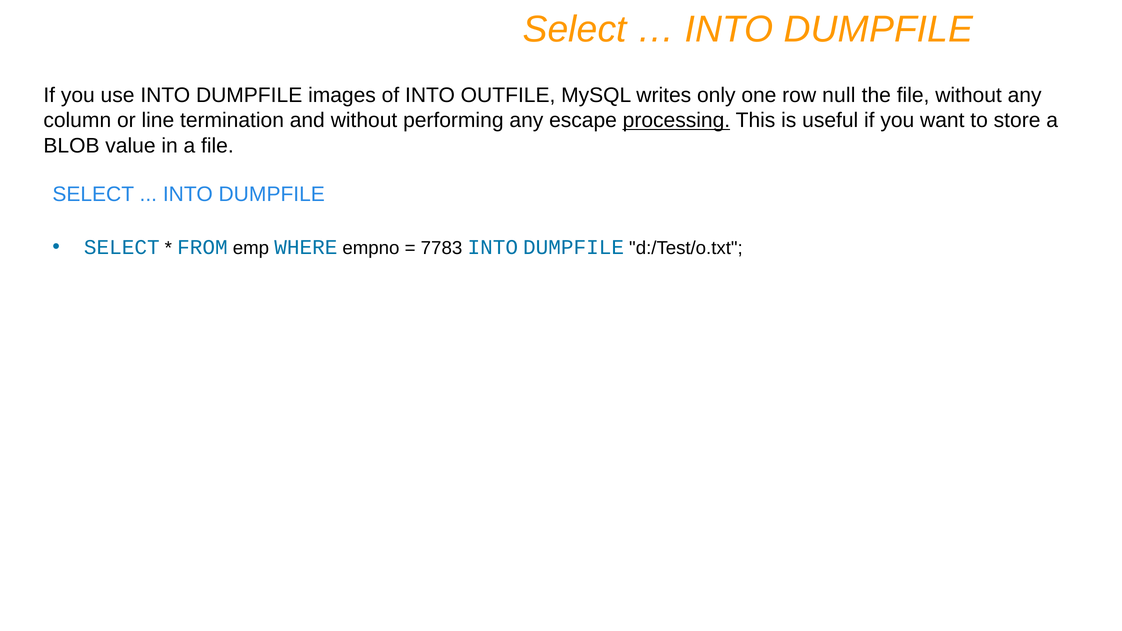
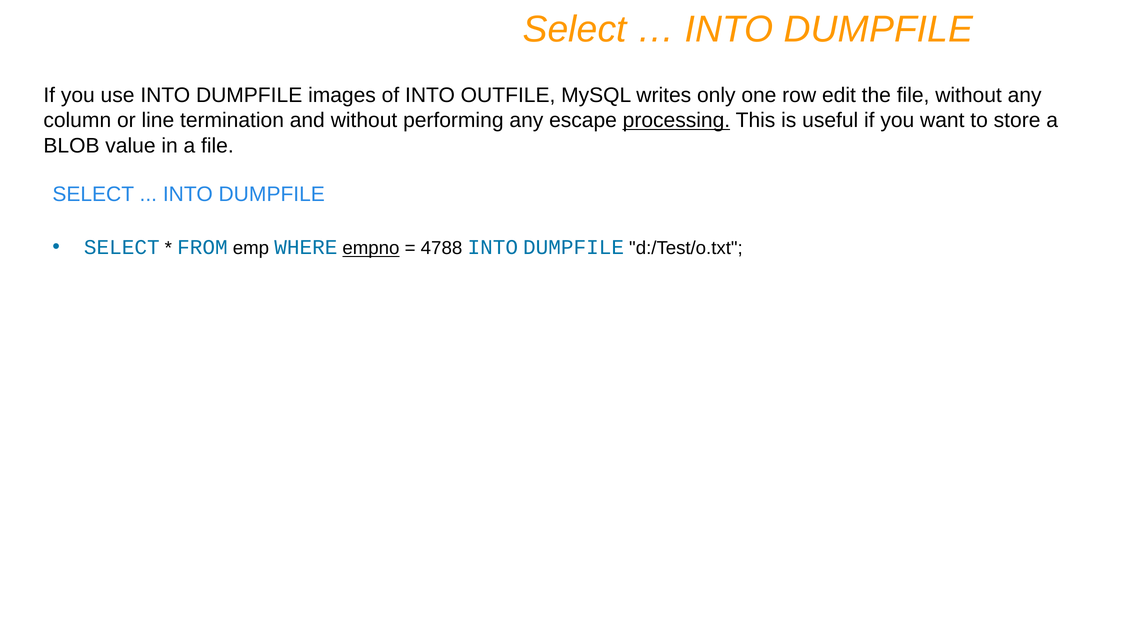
null: null -> edit (839, 95)
empno underline: none -> present (371, 248)
7783: 7783 -> 4788 (442, 248)
